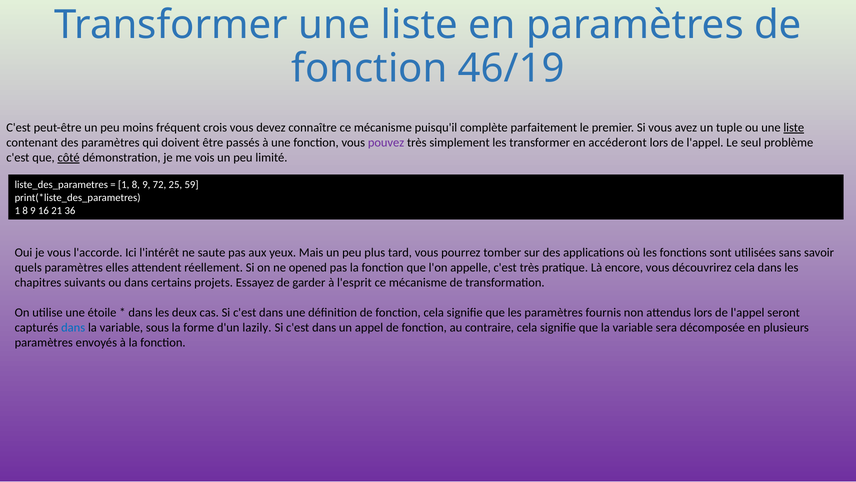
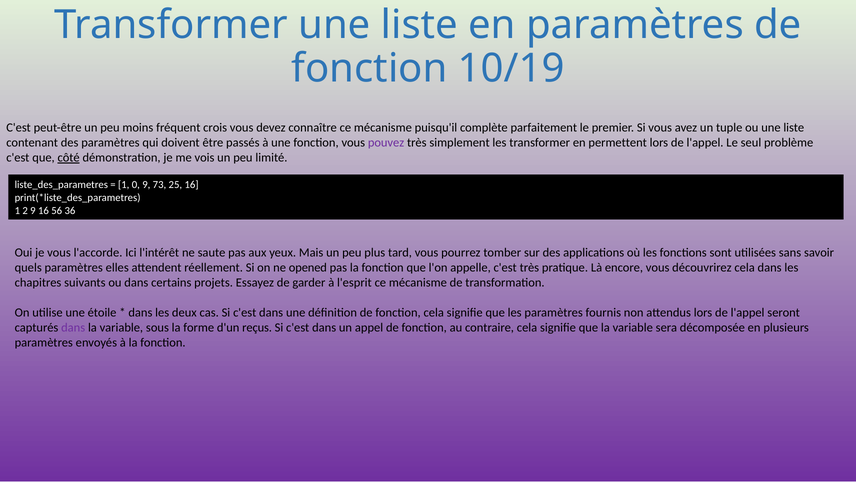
46/19: 46/19 -> 10/19 (511, 69)
liste underline: present -> none (794, 127)
accéderont: accéderont -> permettent (618, 142)
8: 8 -> 0 (136, 185)
72: 72 -> 73 (160, 185)
25 59: 59 -> 16 (192, 185)
8: 8 -> 2 (25, 210)
21: 21 -> 56 (57, 210)
dans colour: blue -> purple (73, 327)
lazily: lazily -> reçus (257, 327)
